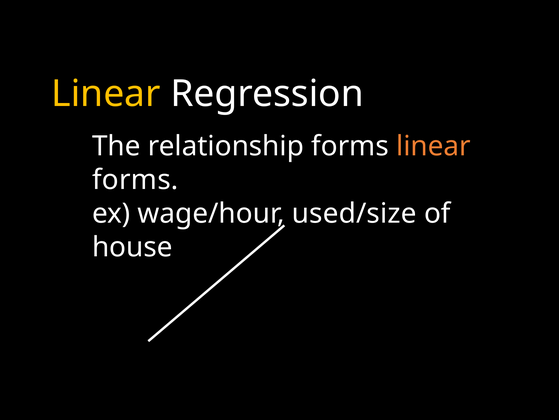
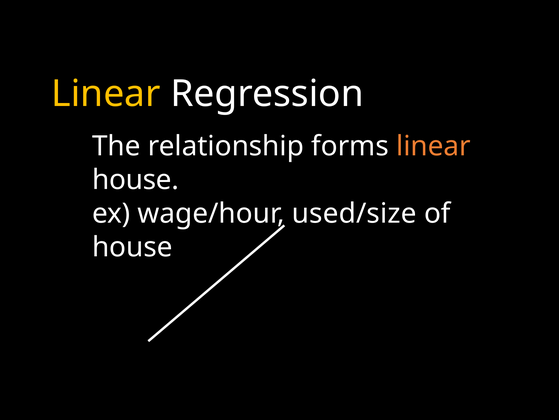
forms: forms -> house (136, 180)
